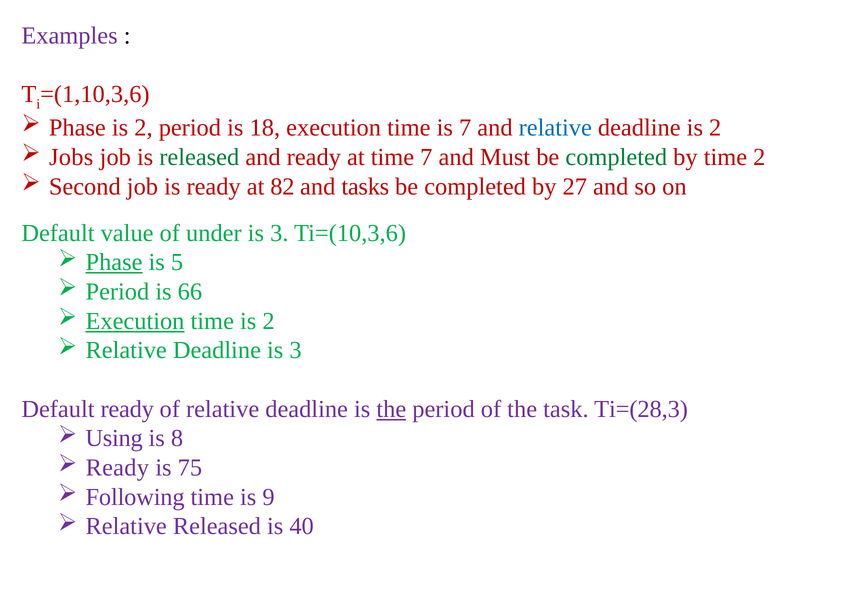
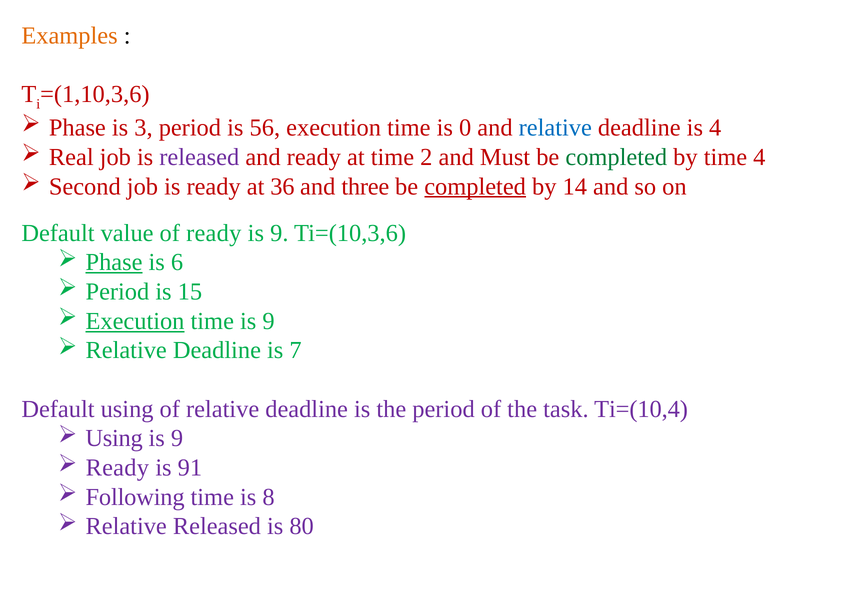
Examples colour: purple -> orange (70, 36)
Phase is 2: 2 -> 3 (144, 128)
18: 18 -> 56 (265, 128)
is 7: 7 -> 0 (465, 128)
deadline is 2: 2 -> 4 (715, 128)
Jobs: Jobs -> Real (71, 157)
released colour: green -> purple (199, 157)
time 7: 7 -> 2 (426, 157)
time 2: 2 -> 4 (759, 157)
82: 82 -> 36 (282, 186)
tasks: tasks -> three (365, 186)
completed underline: none -> present (475, 186)
27: 27 -> 14 (575, 186)
of under: under -> ready (214, 233)
3: 3 -> 9 (279, 233)
5: 5 -> 6 (177, 262)
66: 66 -> 15 (190, 292)
time is 2: 2 -> 9 (269, 321)
Deadline is 3: 3 -> 7 (296, 350)
Default ready: ready -> using (127, 409)
the underline: present -> none (391, 409)
Ti=(28,3: Ti=(28,3 -> Ti=(10,4 (641, 409)
8: 8 -> 9 (177, 438)
75: 75 -> 91 (190, 467)
9: 9 -> 8 (269, 497)
40: 40 -> 80 (302, 526)
